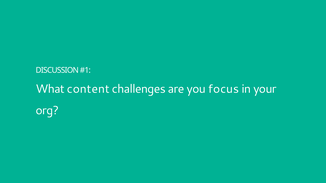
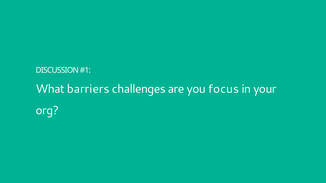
content: content -> barriers (88, 89)
